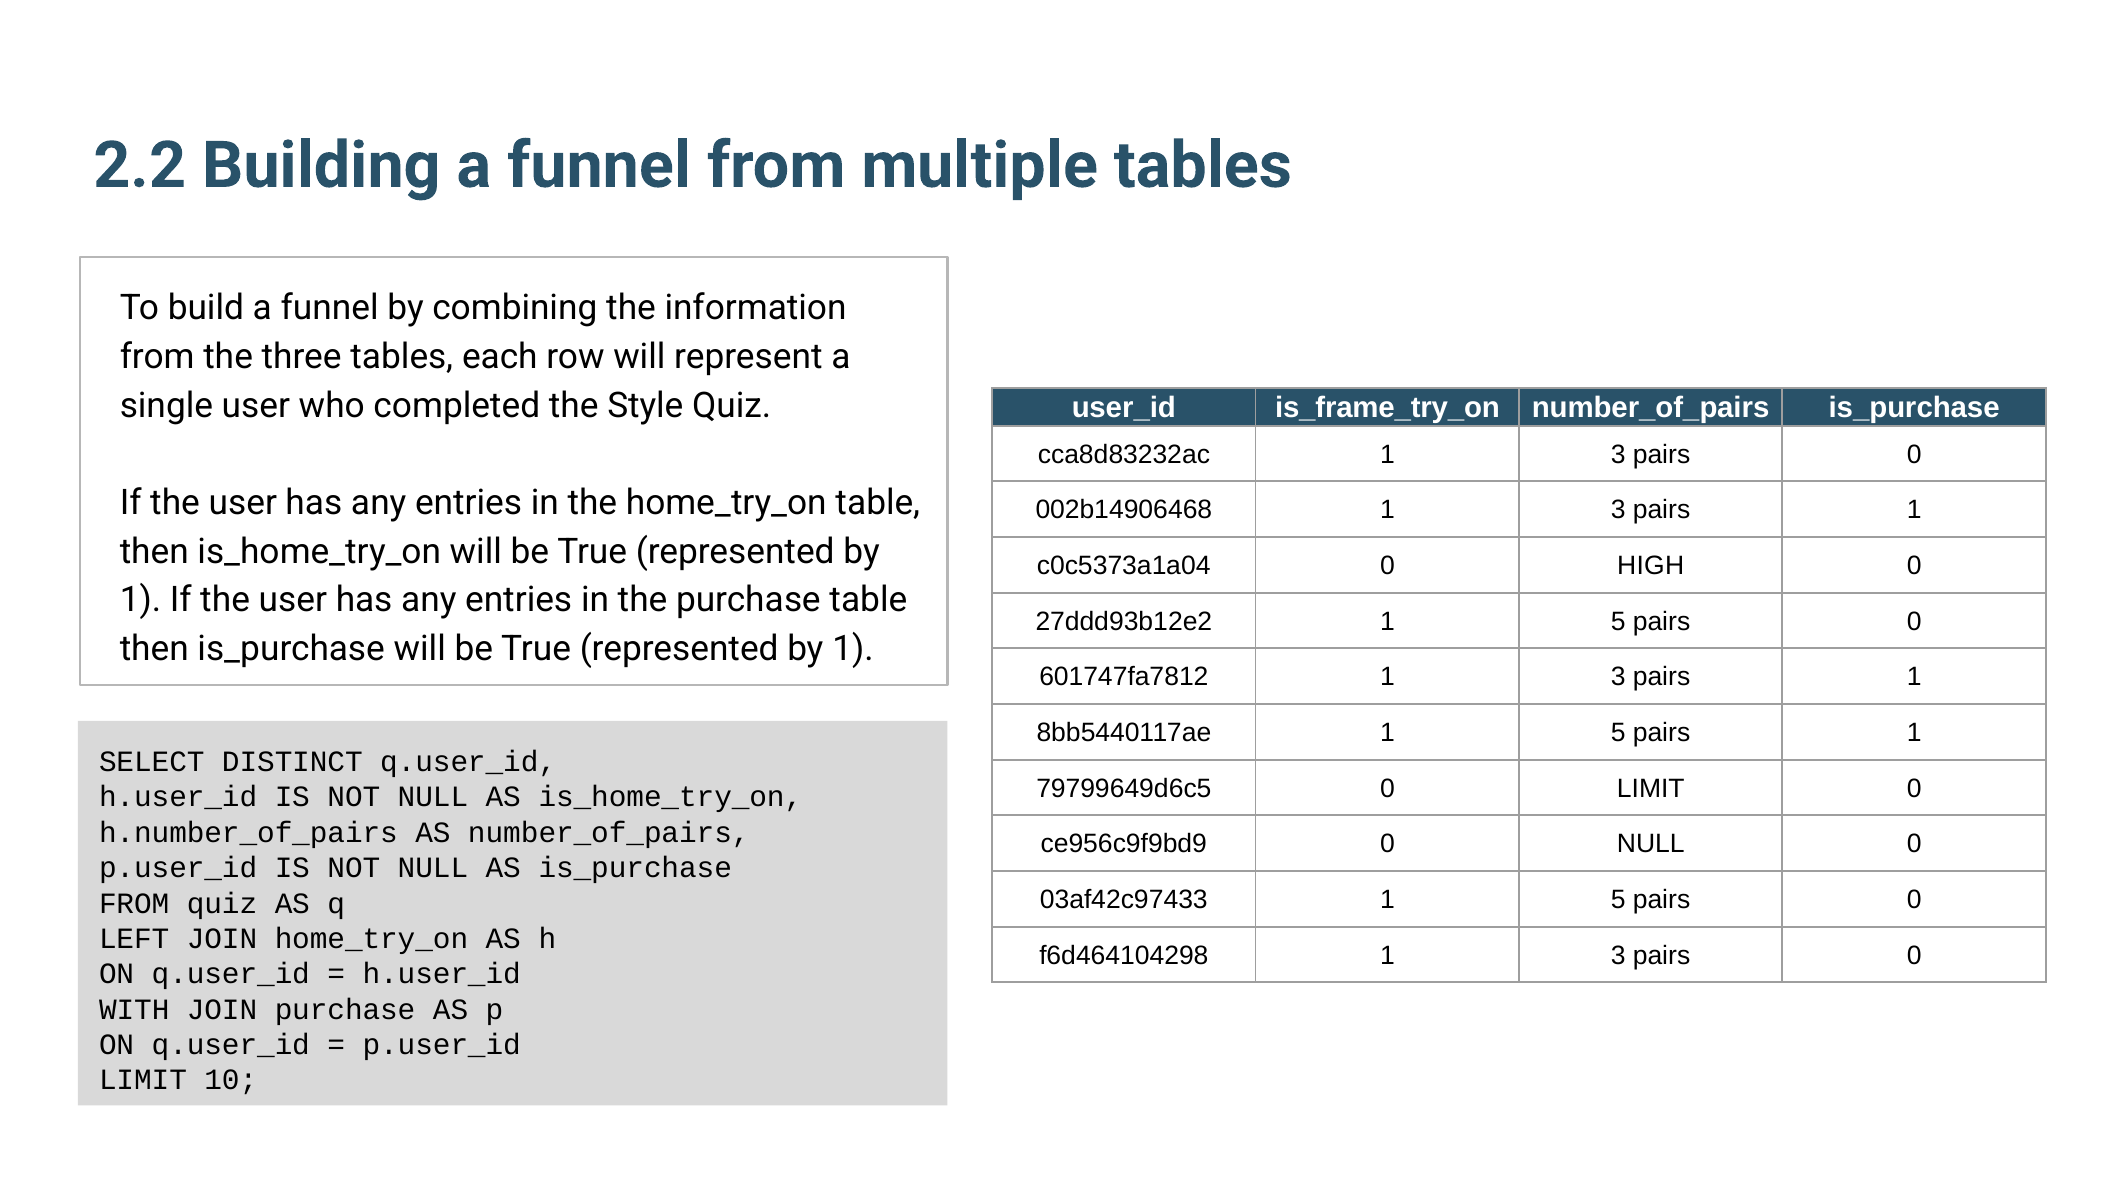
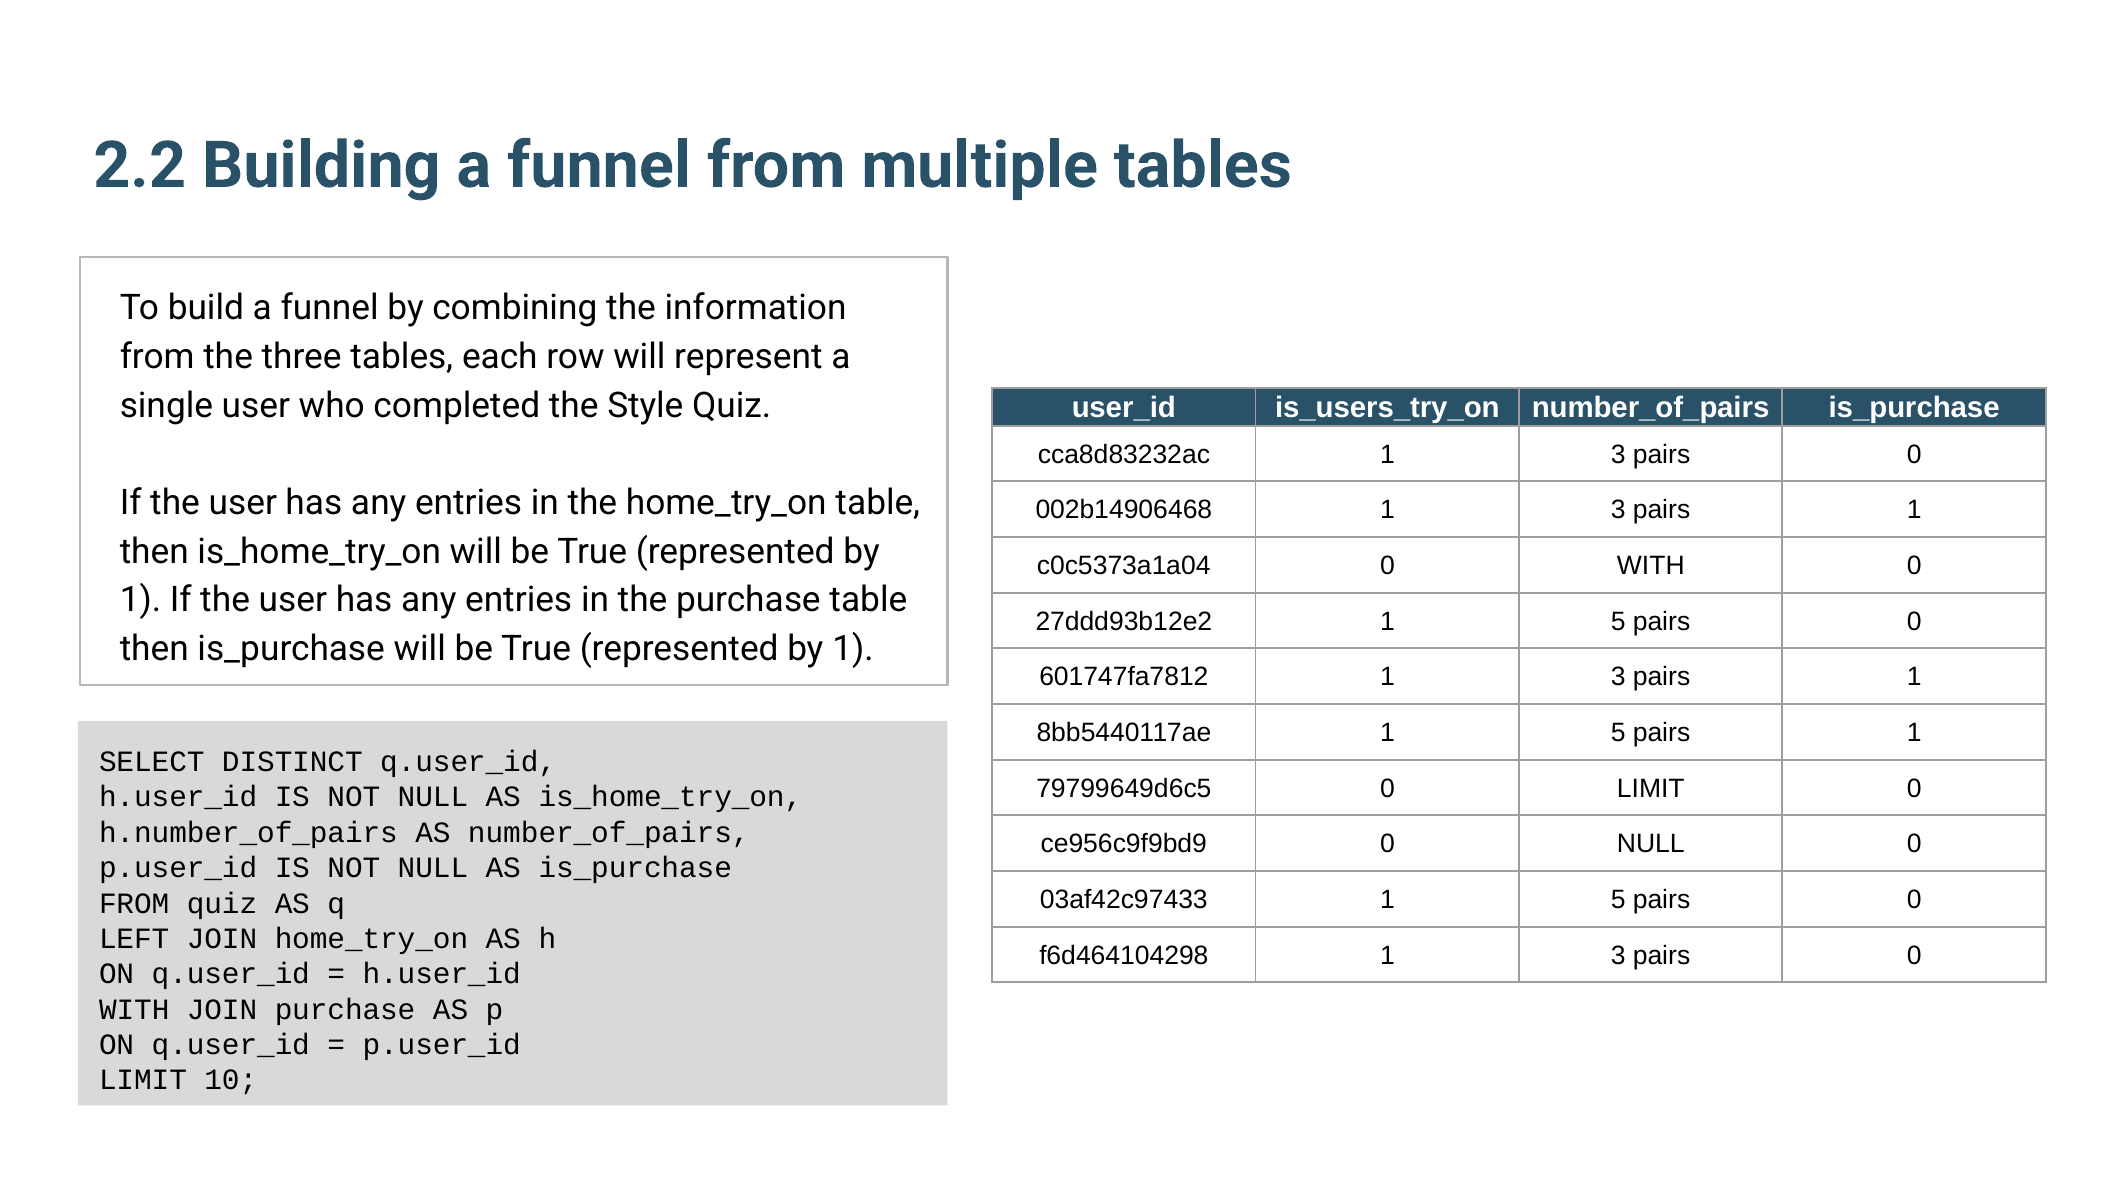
is_frame_try_on: is_frame_try_on -> is_users_try_on (1387, 408)
0 HIGH: HIGH -> WITH (1651, 566)
